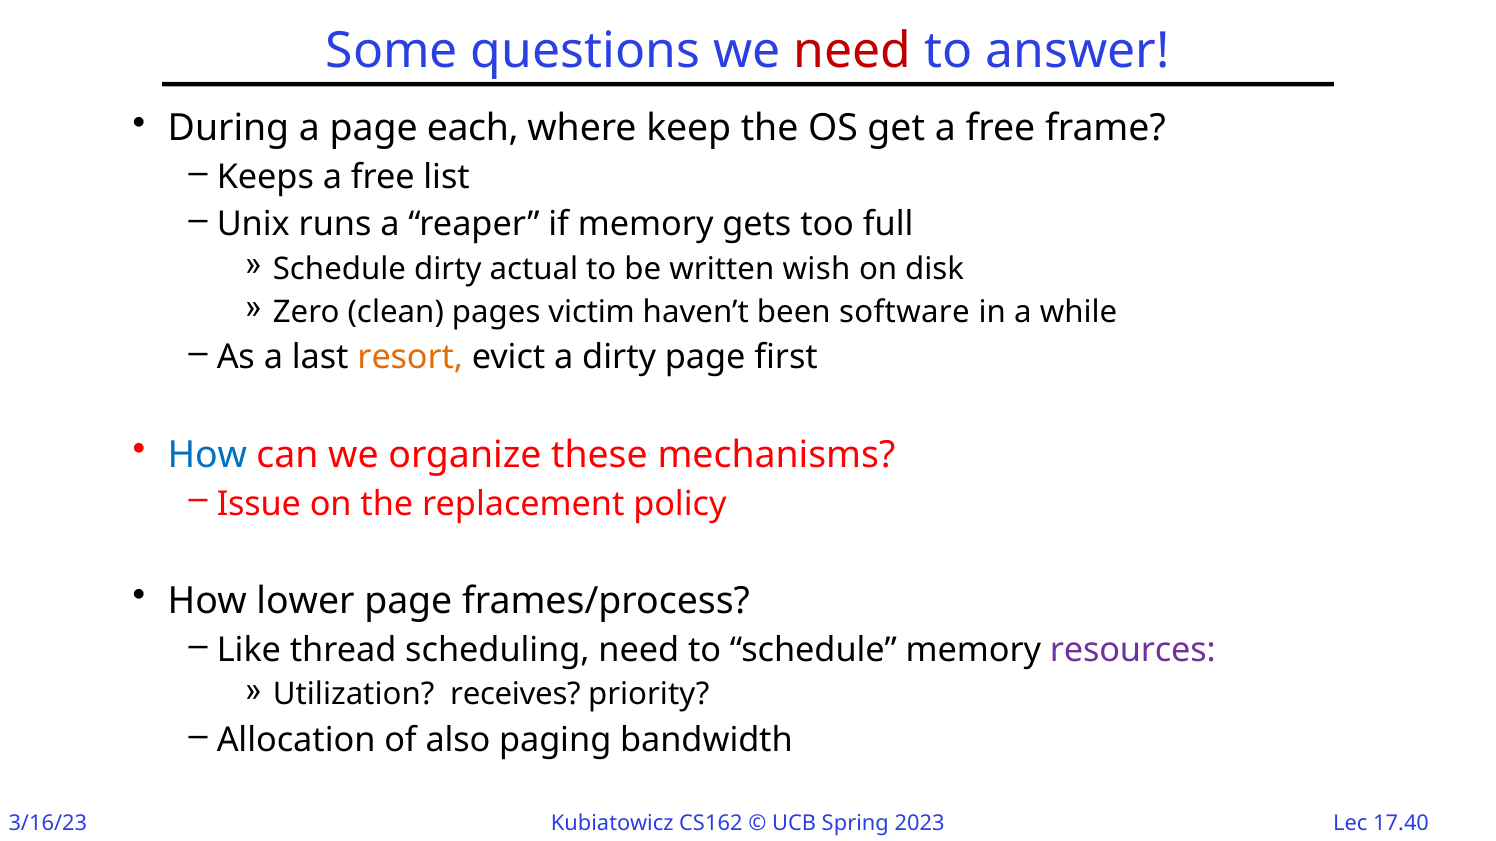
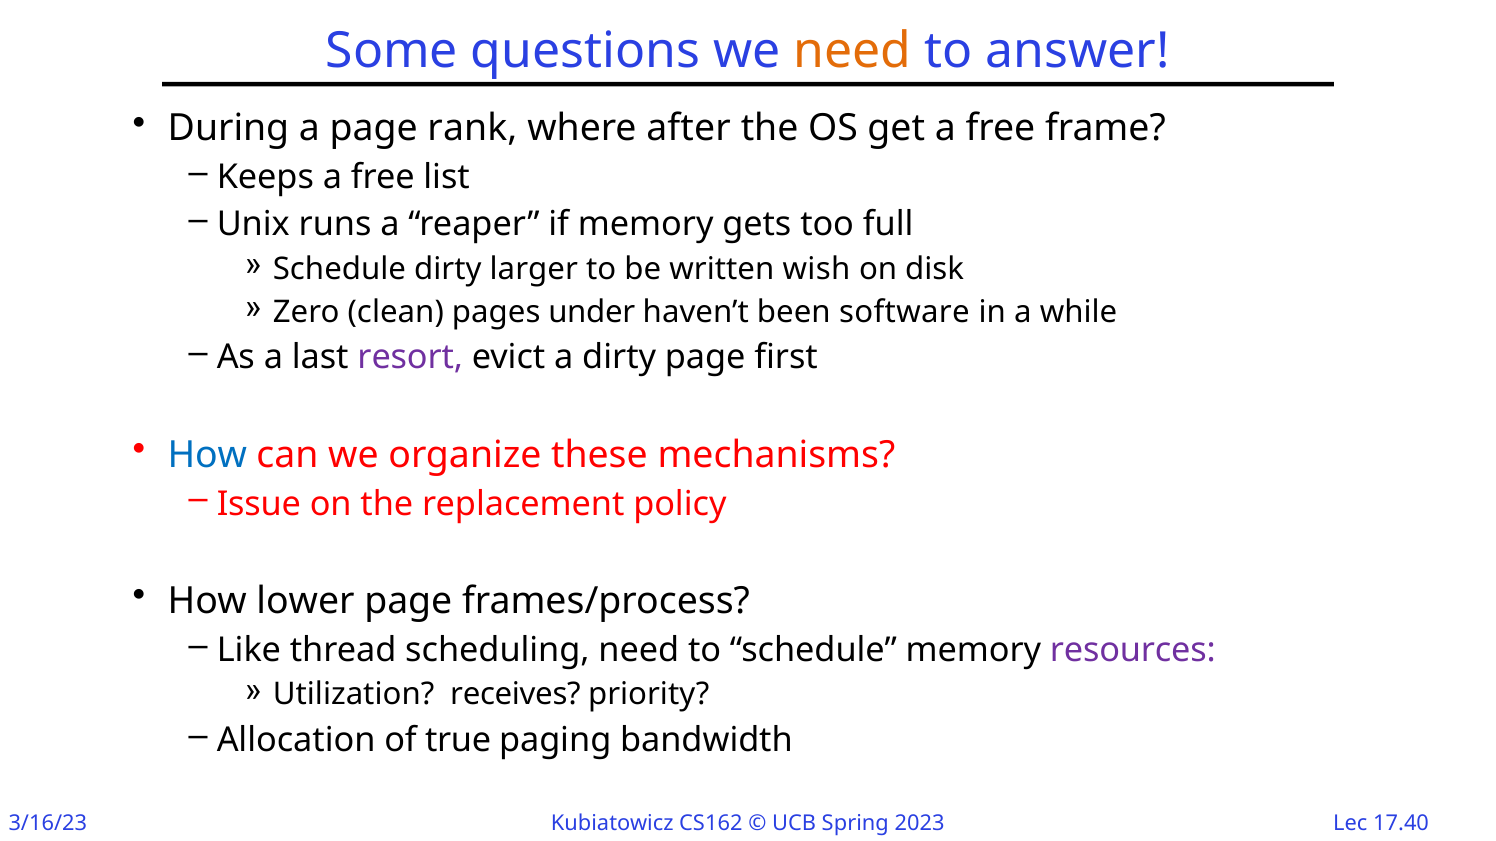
need colour: red -> orange (852, 51)
each: each -> rank (472, 128)
keep: keep -> after (689, 128)
actual: actual -> larger (534, 269)
victim: victim -> under (592, 312)
resort colour: orange -> purple (410, 358)
also: also -> true (458, 740)
